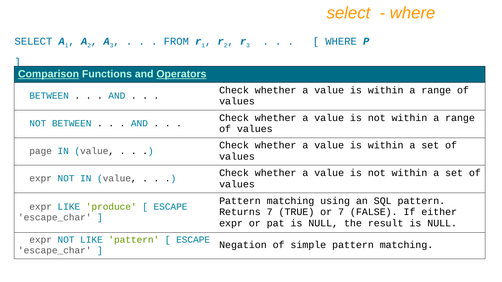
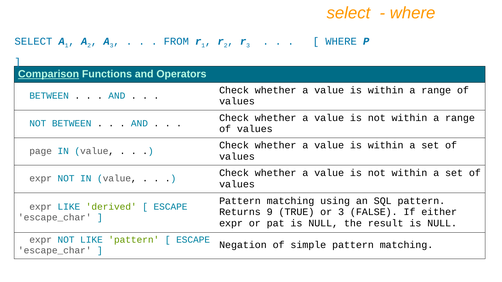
Operators underline: present -> none (181, 74)
produce: produce -> derived (111, 207)
Returns 7: 7 -> 9 (270, 212)
or 7: 7 -> 3 (341, 212)
